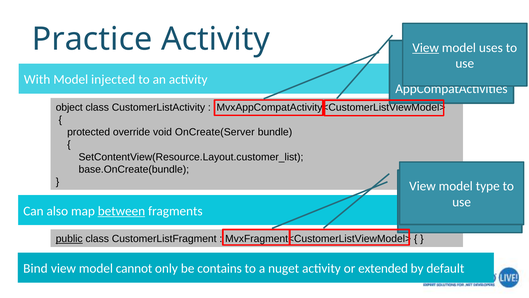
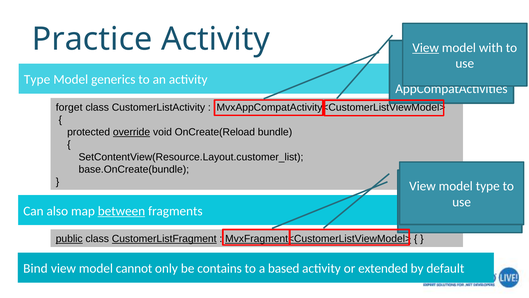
uses: uses -> with (491, 48)
With: With -> Type (37, 79)
injected: injected -> generics (113, 79)
object: object -> forget (69, 107)
override underline: none -> present (132, 132)
OnCreate(Server: OnCreate(Server -> OnCreate(Reload (215, 132)
CustomerListFragment underline: none -> present (164, 239)
MvxFragment<CustomerListViewModel> underline: none -> present (318, 239)
nuget: nuget -> based (284, 268)
